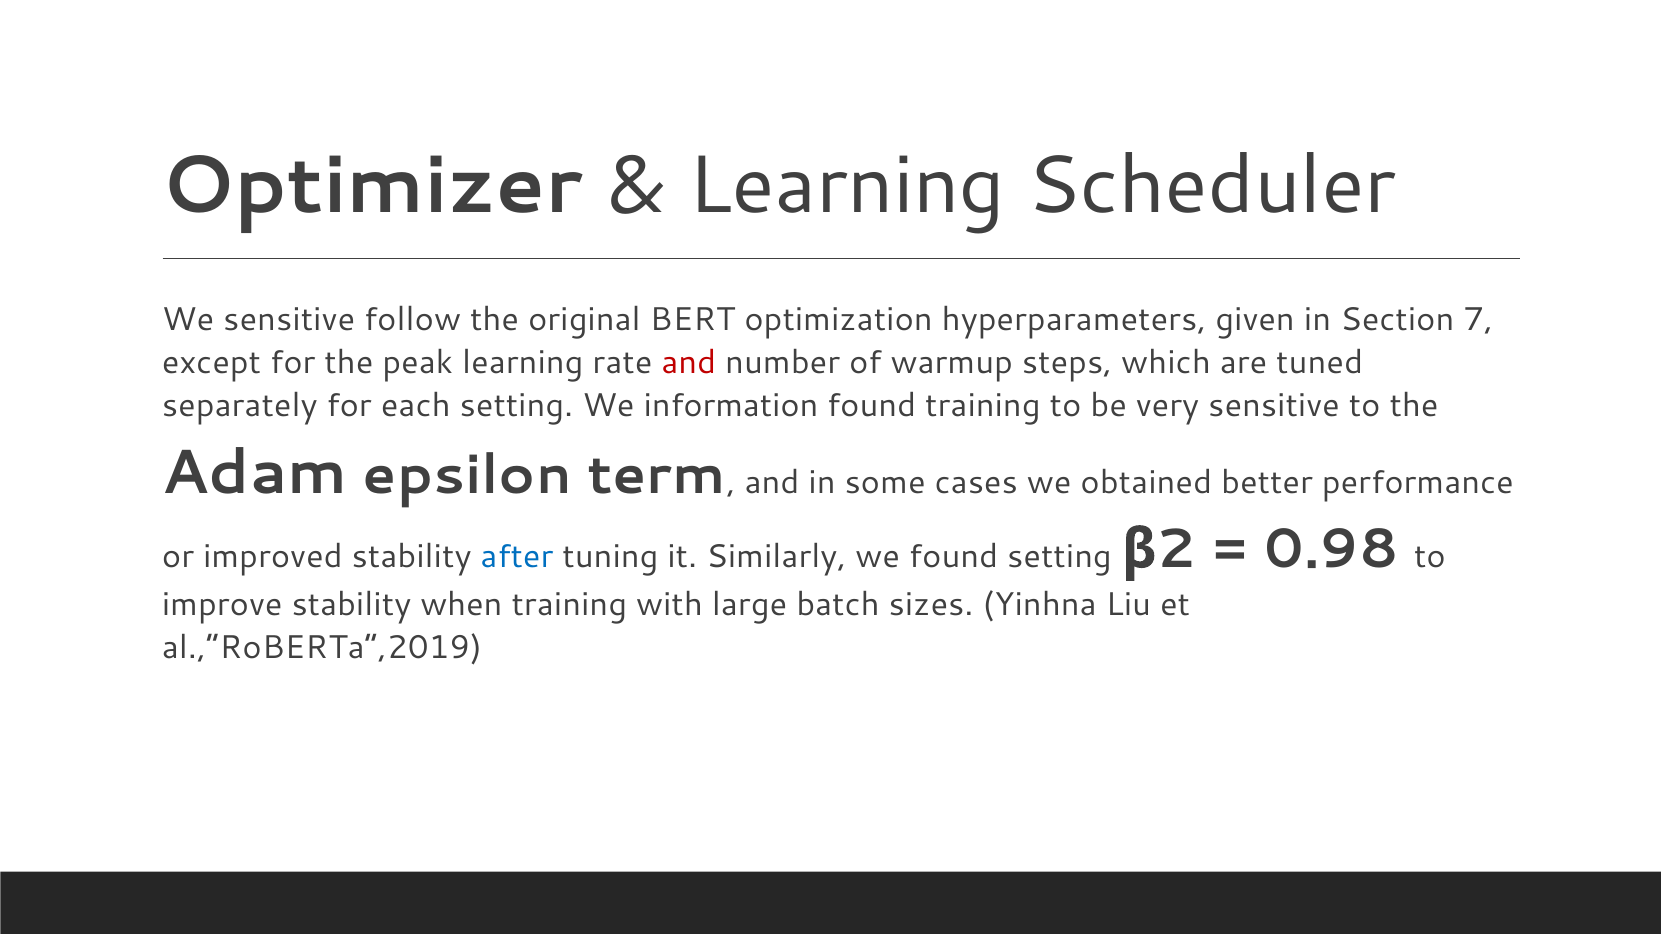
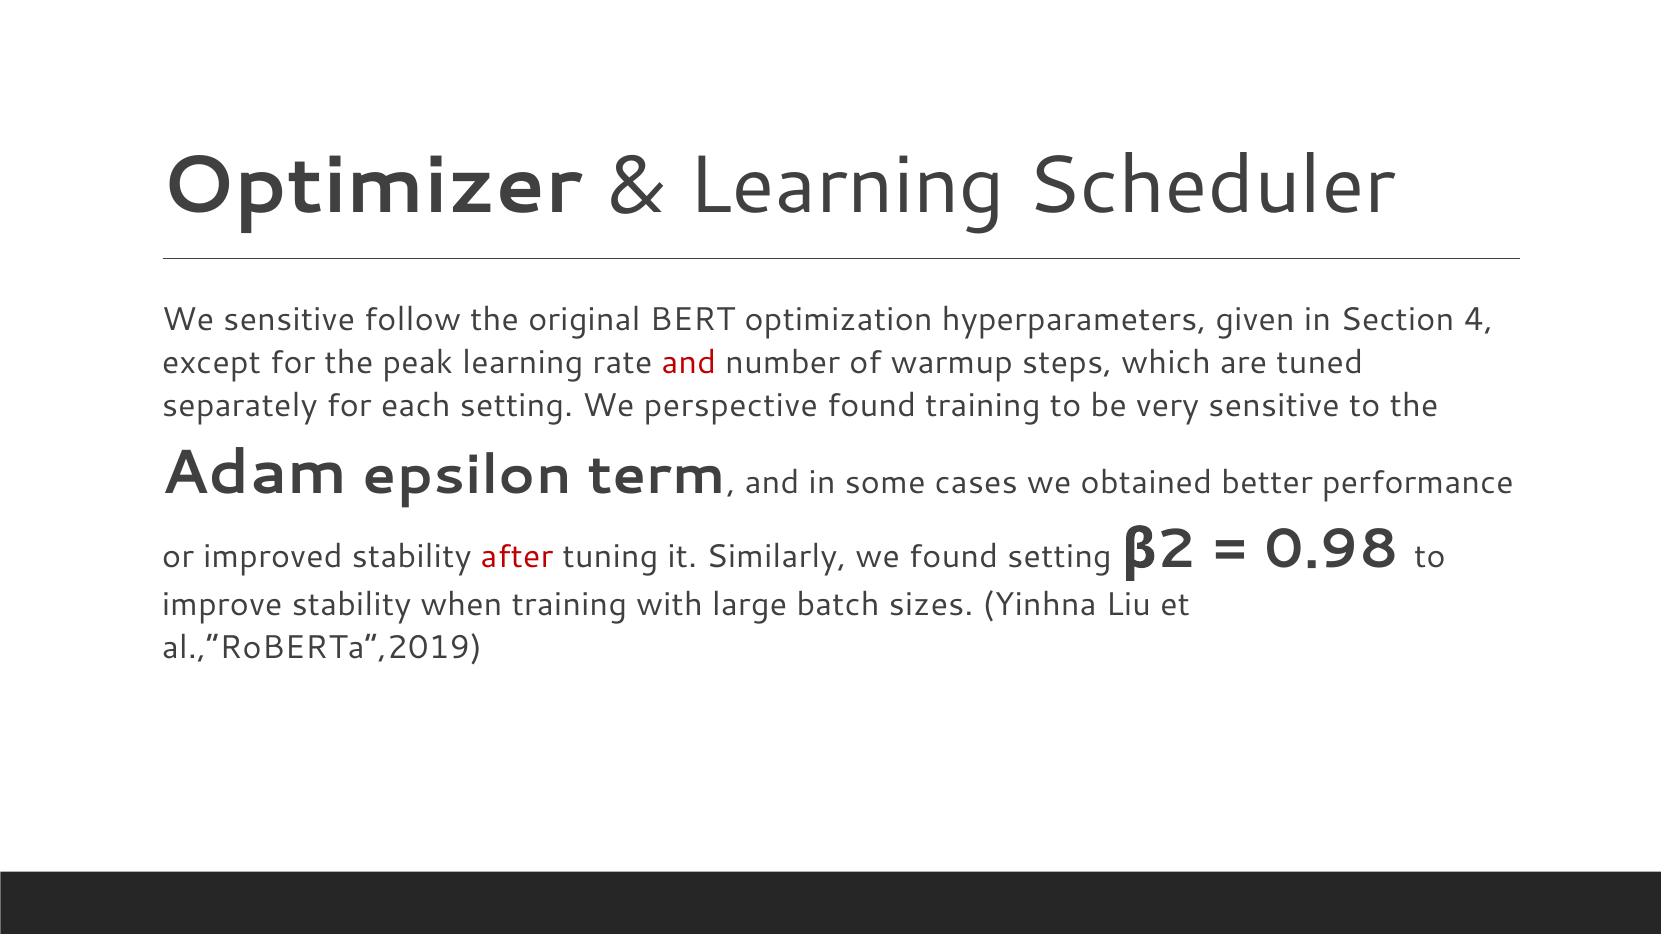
7: 7 -> 4 (1478, 319)
information: information -> perspective (731, 406)
after colour: blue -> red (517, 557)
